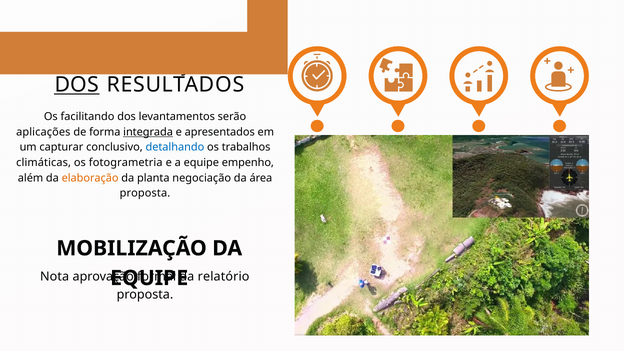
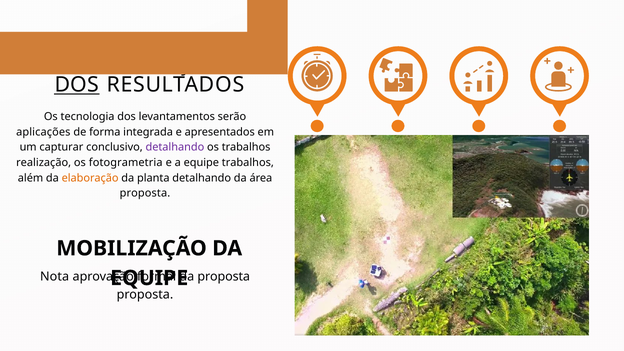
facilitando: facilitando -> tecnologia (88, 117)
integrada underline: present -> none (148, 132)
detalhando colour: blue -> purple (175, 147)
climáticas: climáticas -> realização (44, 163)
equipe empenho: empenho -> trabalhos (248, 163)
planta negociação: negociação -> detalhando (202, 178)
relatório: relatório -> proposta (224, 277)
